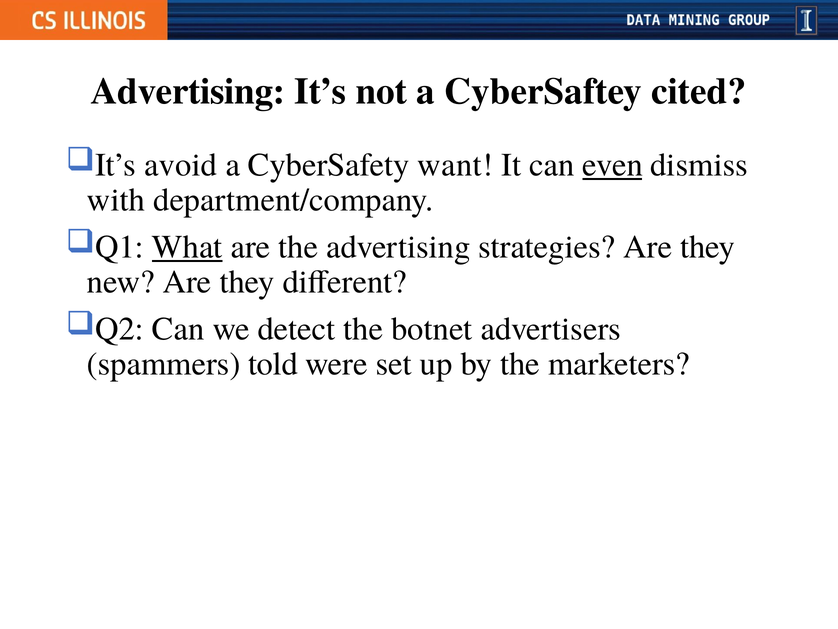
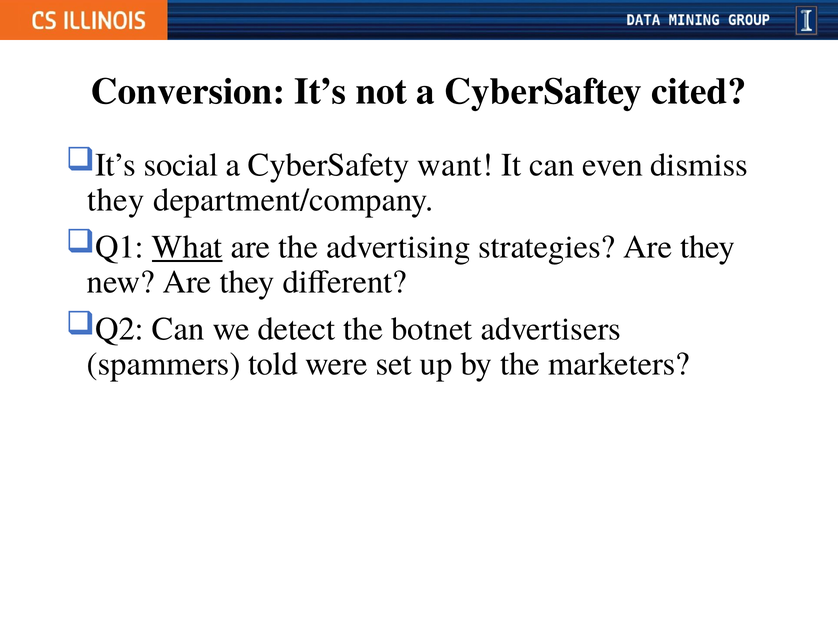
Advertising: Advertising -> Conversion (188, 91)
avoid: avoid -> social (181, 165)
even underline: present -> none (613, 165)
with: with -> they (116, 200)
